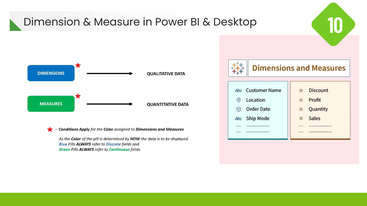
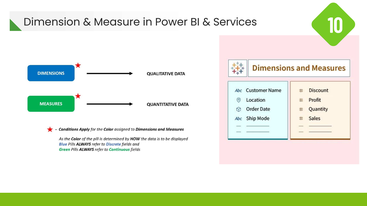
Desktop: Desktop -> Services (235, 22)
